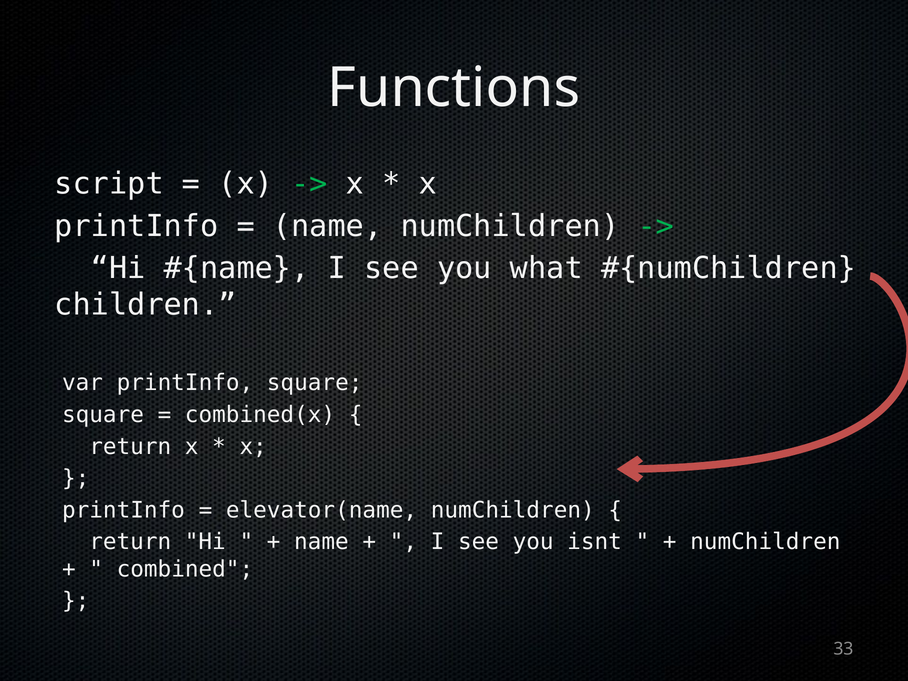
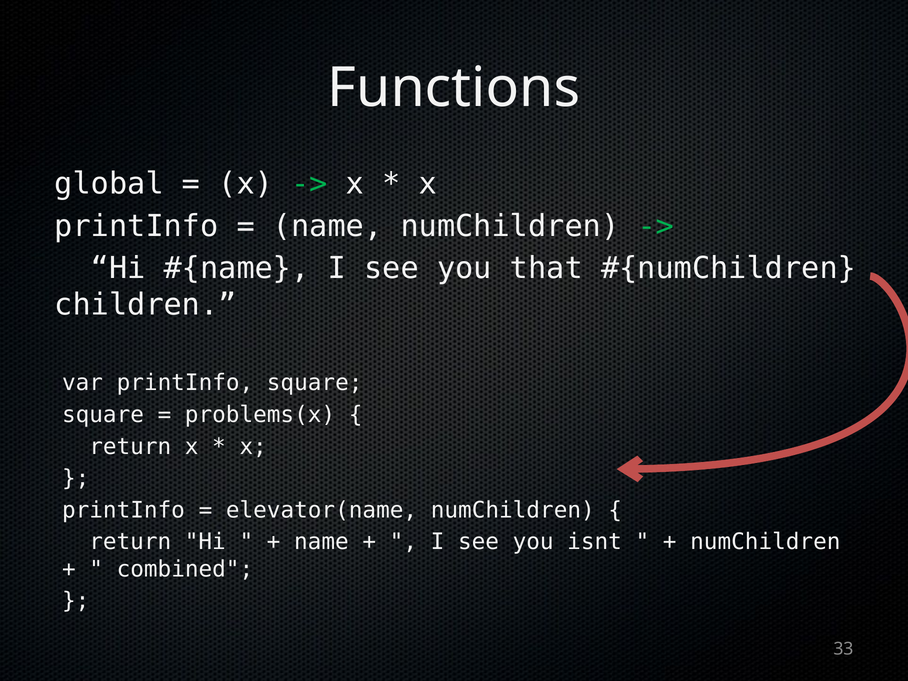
script: script -> global (109, 184)
what: what -> that (546, 268)
combined(x: combined(x -> problems(x (260, 415)
